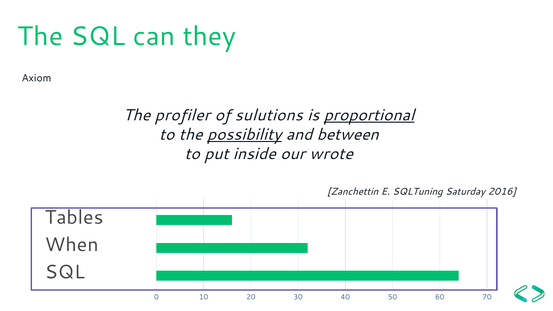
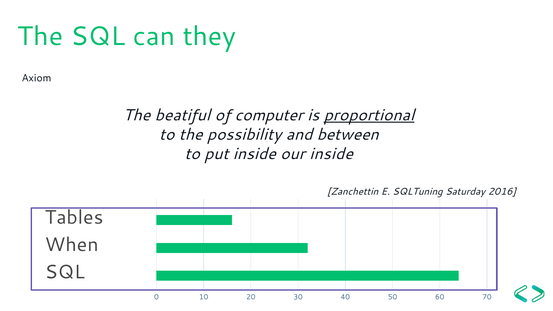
profiler: profiler -> beatiful (183, 115)
sulutions: sulutions -> computer (269, 115)
possibility underline: present -> none (244, 135)
our wrote: wrote -> inside (331, 154)
